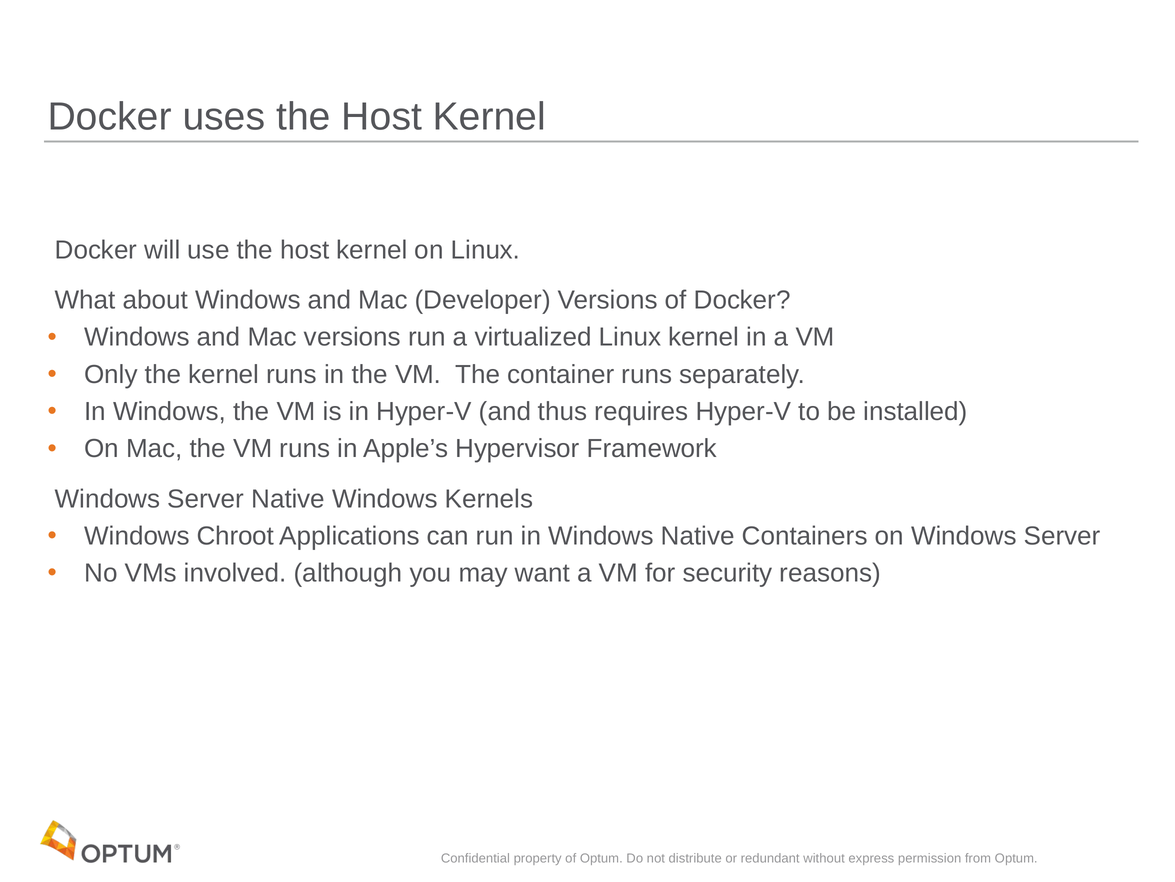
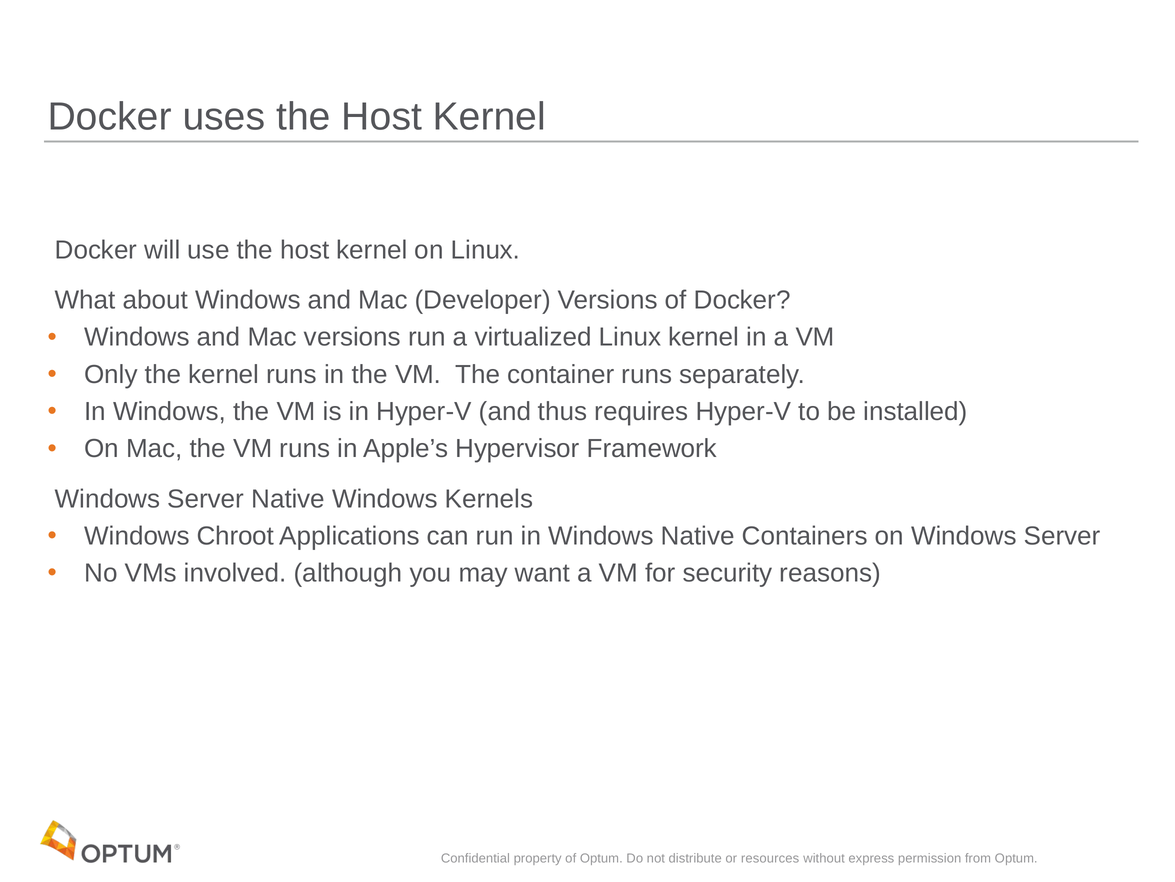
redundant: redundant -> resources (770, 858)
